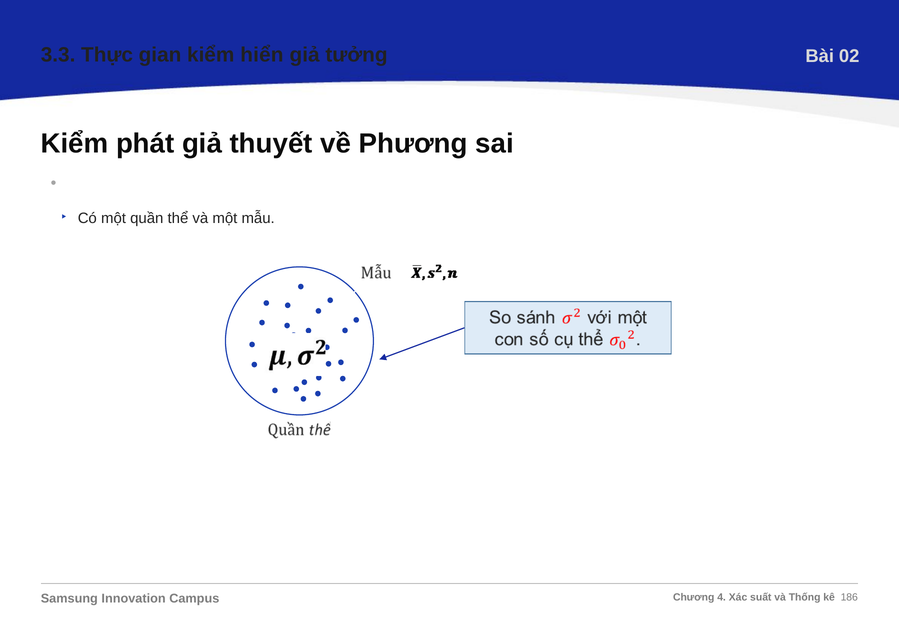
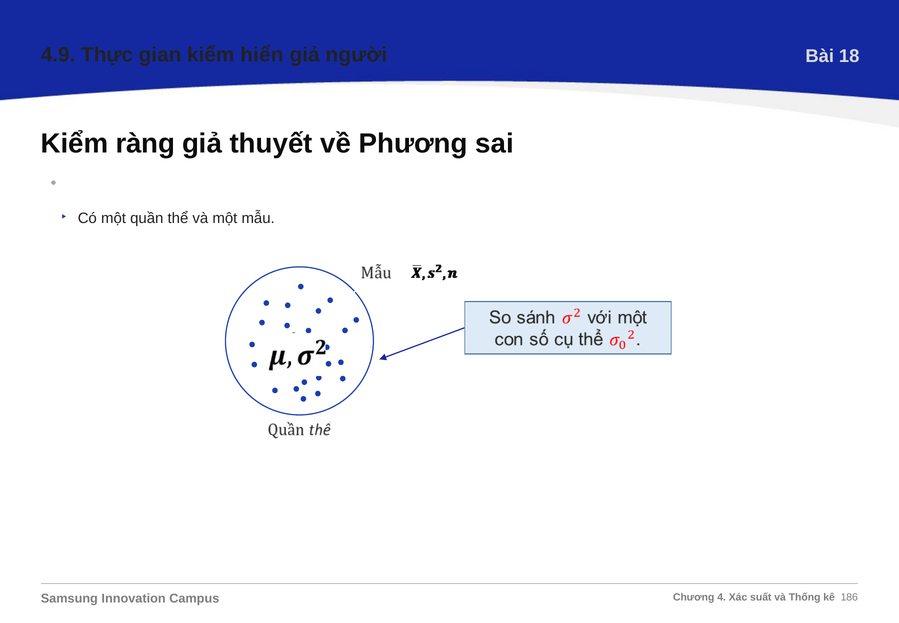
3.3: 3.3 -> 4.9 (58, 55)
tưởng: tưởng -> người (356, 55)
02: 02 -> 18 (849, 56)
phát: phát -> ràng (145, 143)
